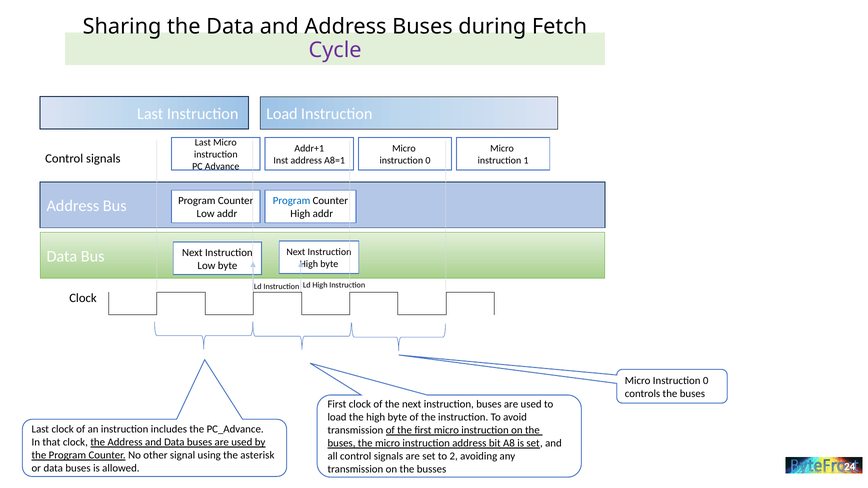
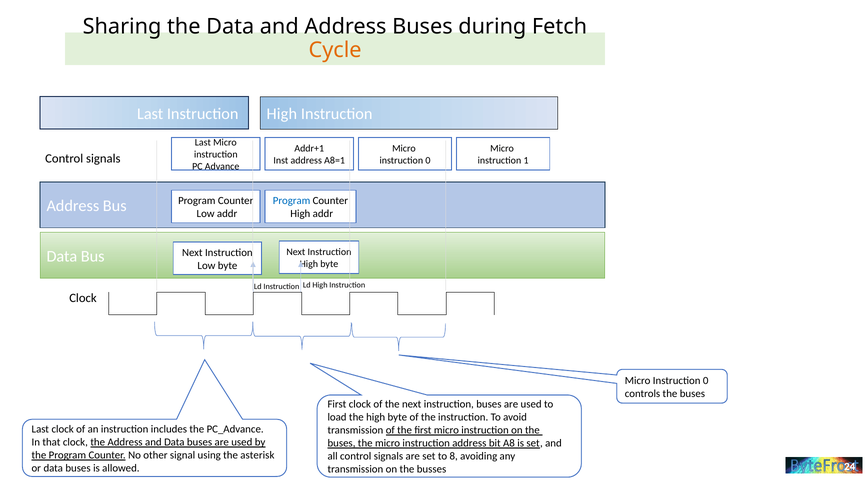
Cycle colour: purple -> orange (335, 50)
Last Instruction Load: Load -> High (282, 114)
2: 2 -> 8 (454, 457)
